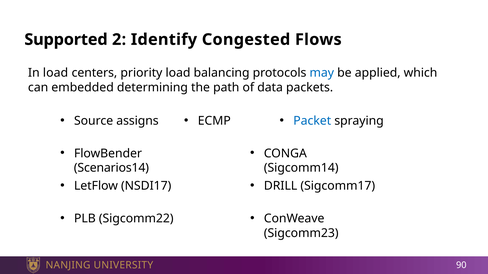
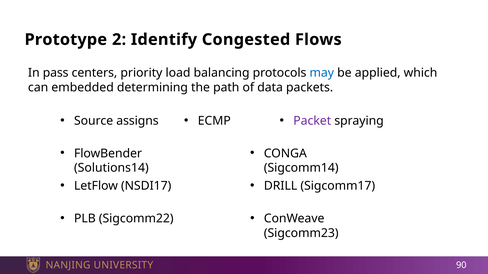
Supported: Supported -> Prototype (66, 40)
In load: load -> pass (56, 73)
Packet colour: blue -> purple (312, 121)
Scenarios14: Scenarios14 -> Solutions14 (111, 168)
